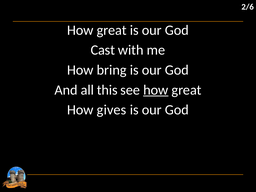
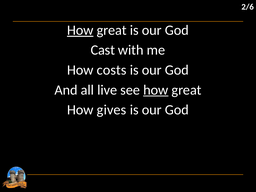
How underline: none -> present (80, 30)
bring: bring -> costs (112, 70)
this: this -> live (107, 90)
